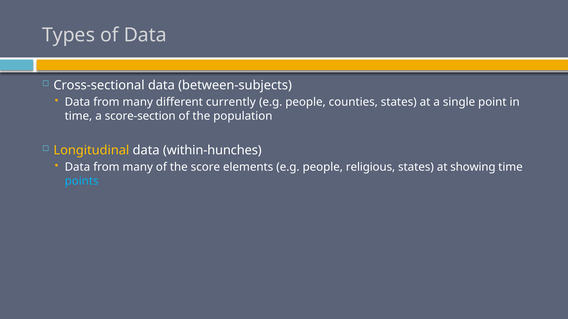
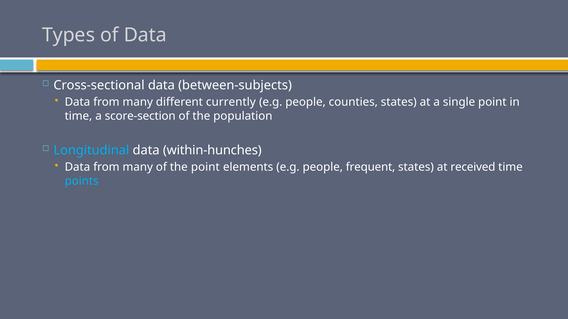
Longitudinal colour: yellow -> light blue (91, 150)
the score: score -> point (205, 167)
religious: religious -> frequent (371, 167)
showing: showing -> received (473, 167)
